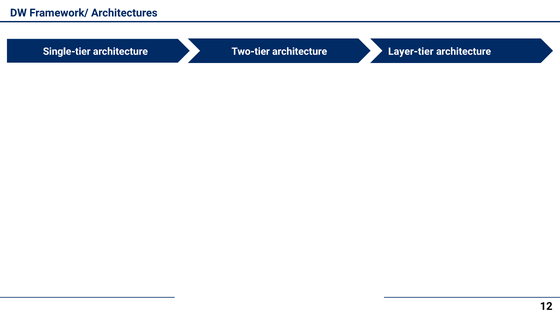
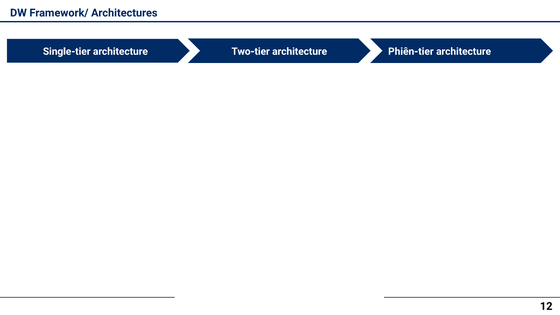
Layer-tier: Layer-tier -> Phiên-tier (411, 51)
